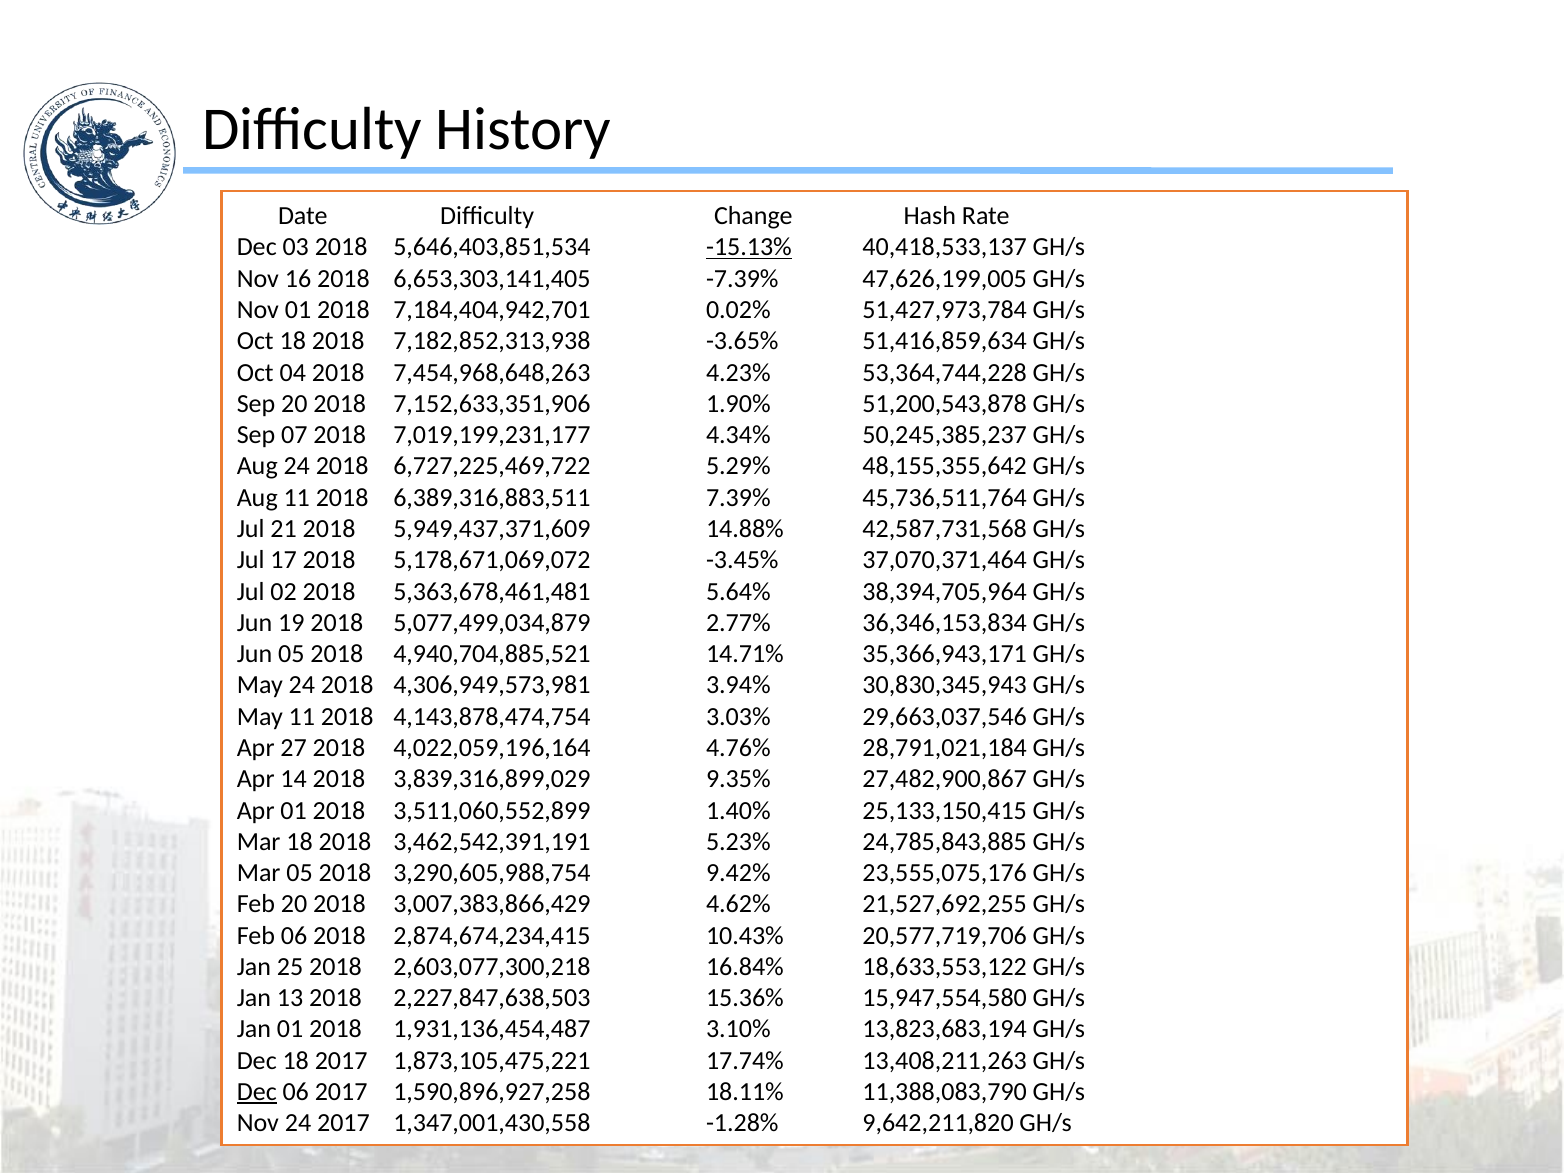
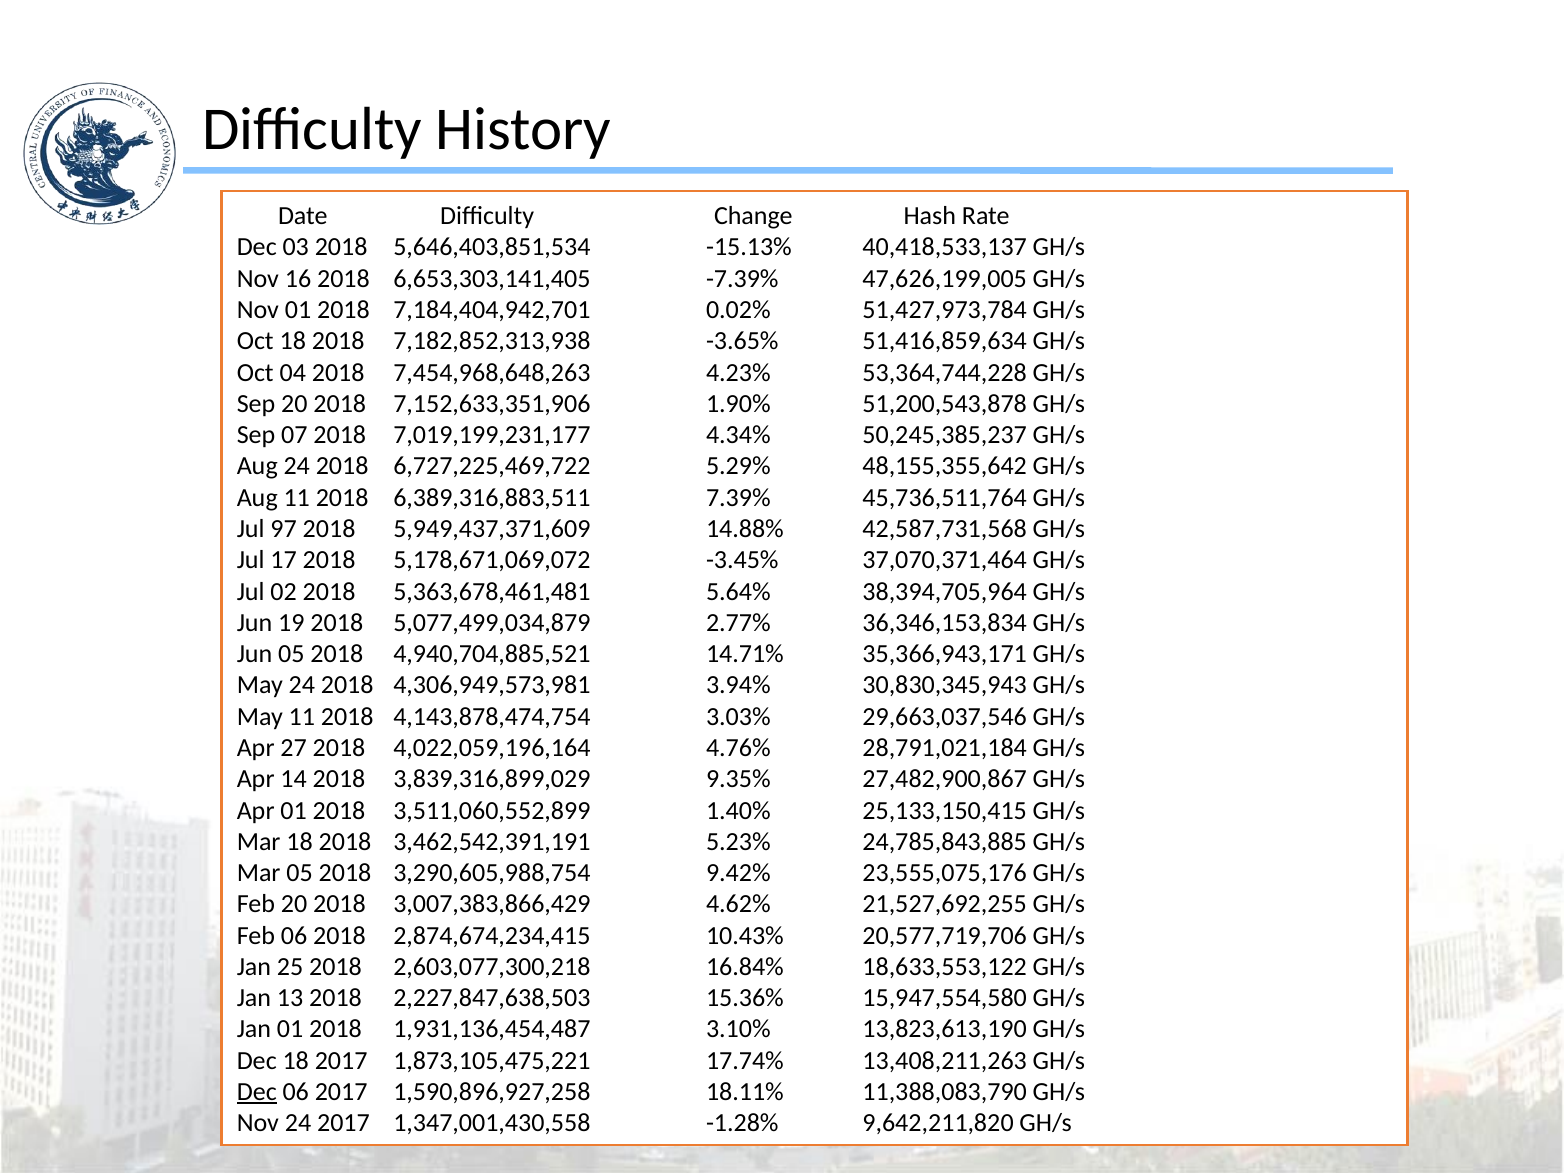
-15.13% underline: present -> none (749, 247)
21: 21 -> 97 (284, 529)
13,823,683,194: 13,823,683,194 -> 13,823,613,190 (945, 1029)
